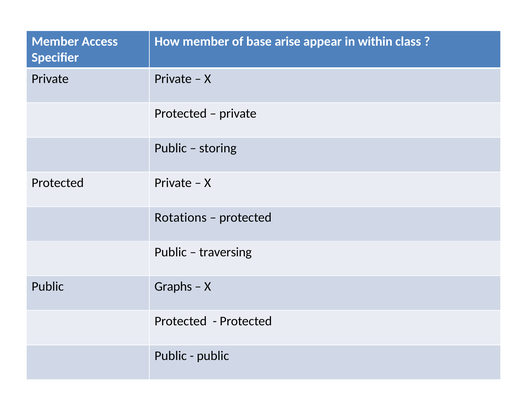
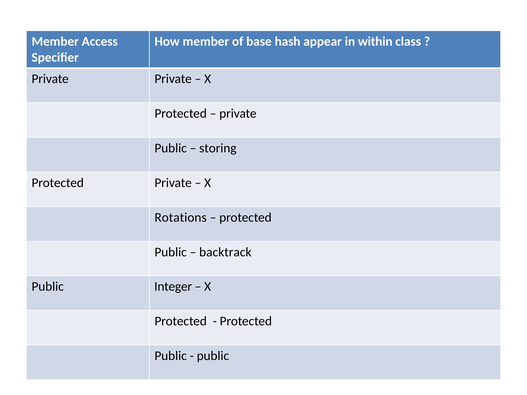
arise: arise -> hash (288, 42)
traversing: traversing -> backtrack (225, 252)
Graphs: Graphs -> Integer (173, 287)
